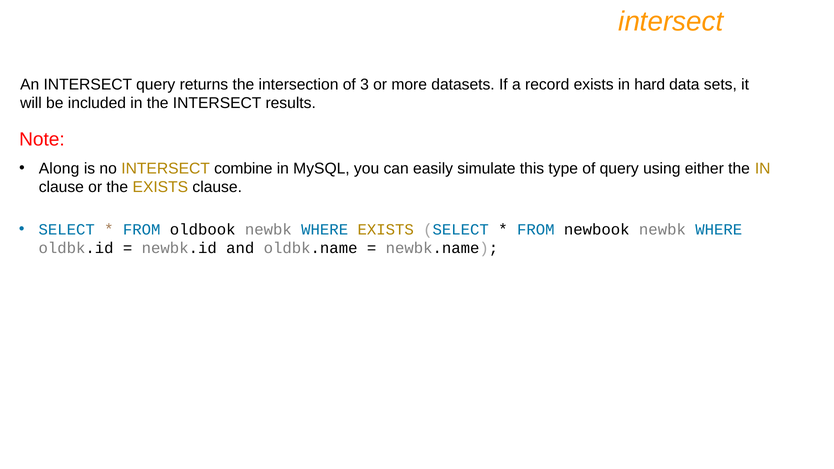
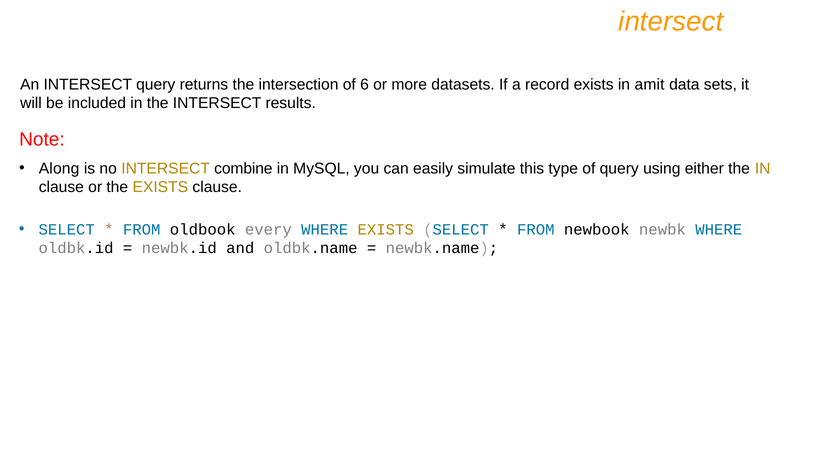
3: 3 -> 6 (365, 84)
hard: hard -> amit (650, 84)
oldbook newbk: newbk -> every (268, 229)
